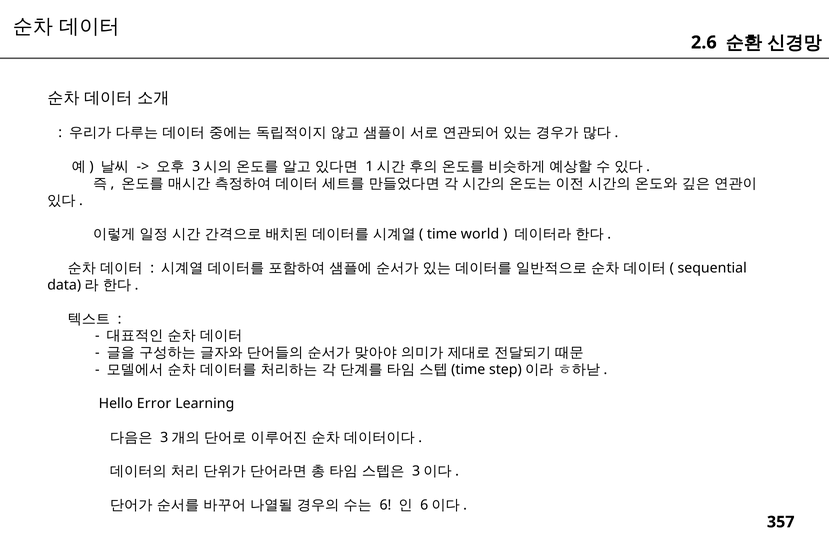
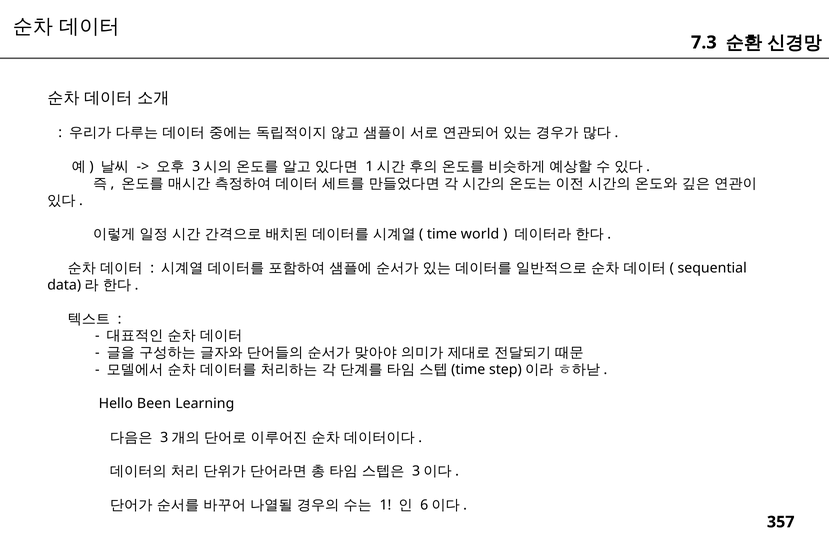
2.6: 2.6 -> 7.3 (704, 42)
Error: Error -> Been (154, 404)
6: 6 -> 1 (385, 506)
